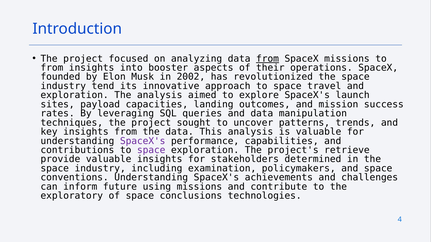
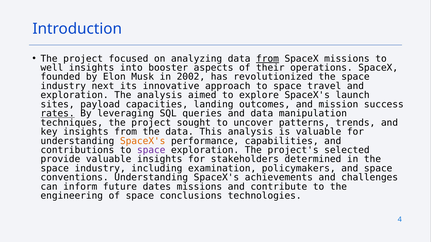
from: from -> well (52, 68)
tend: tend -> next (103, 86)
rates underline: none -> present (58, 114)
SpaceX's colour: purple -> orange (143, 141)
retrieve: retrieve -> selected (347, 150)
using: using -> dates (157, 187)
exploratory: exploratory -> engineering (72, 196)
